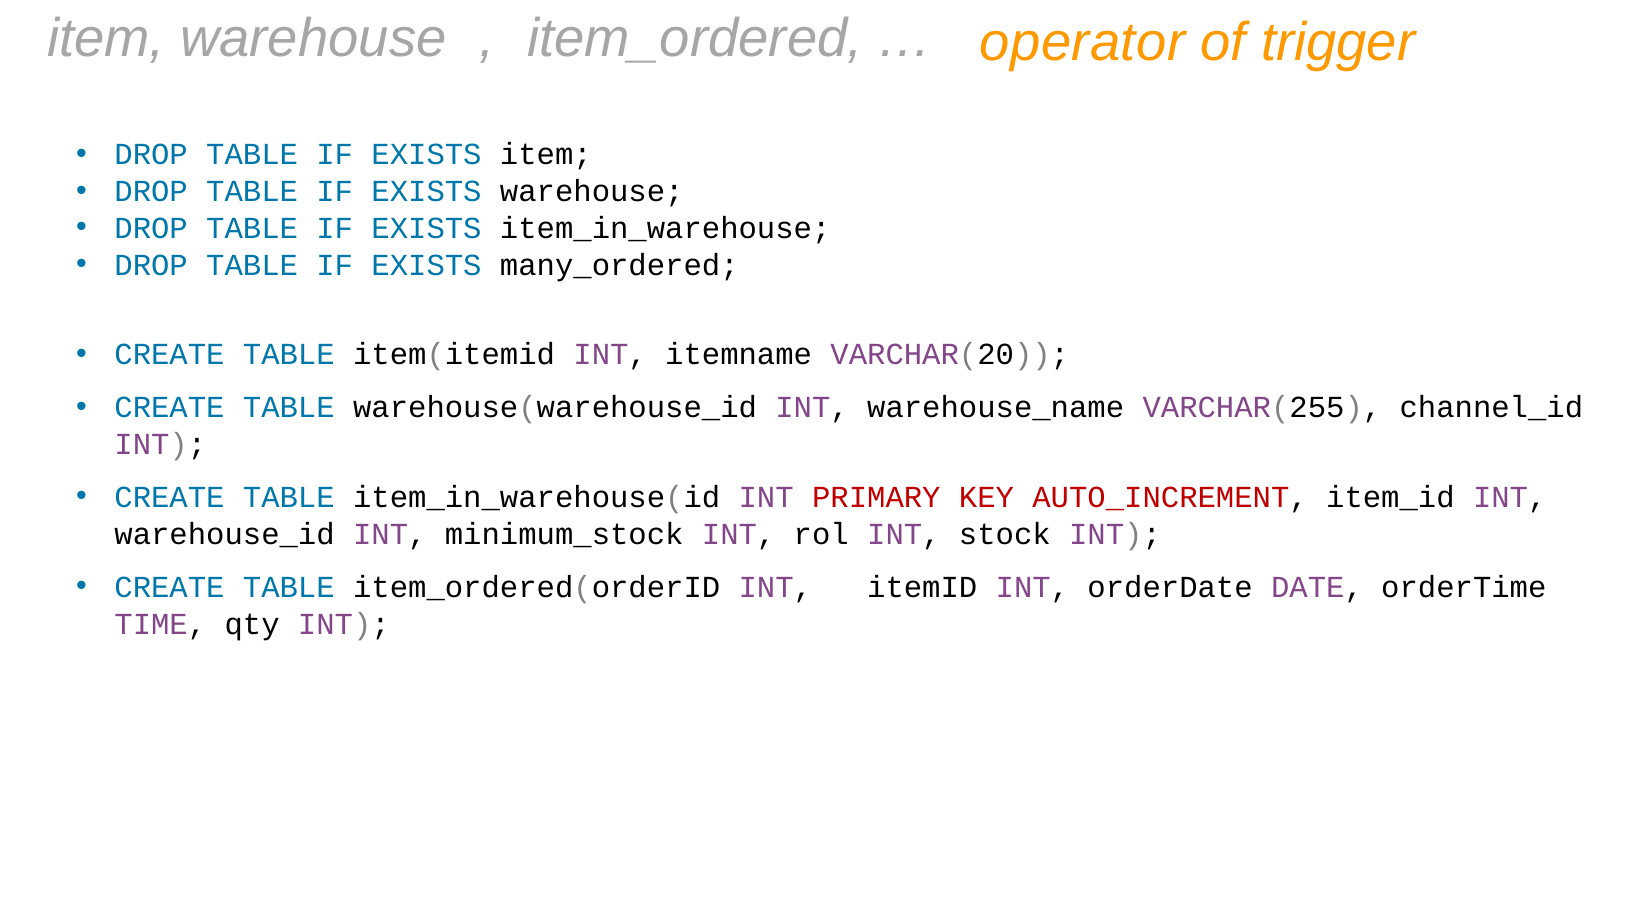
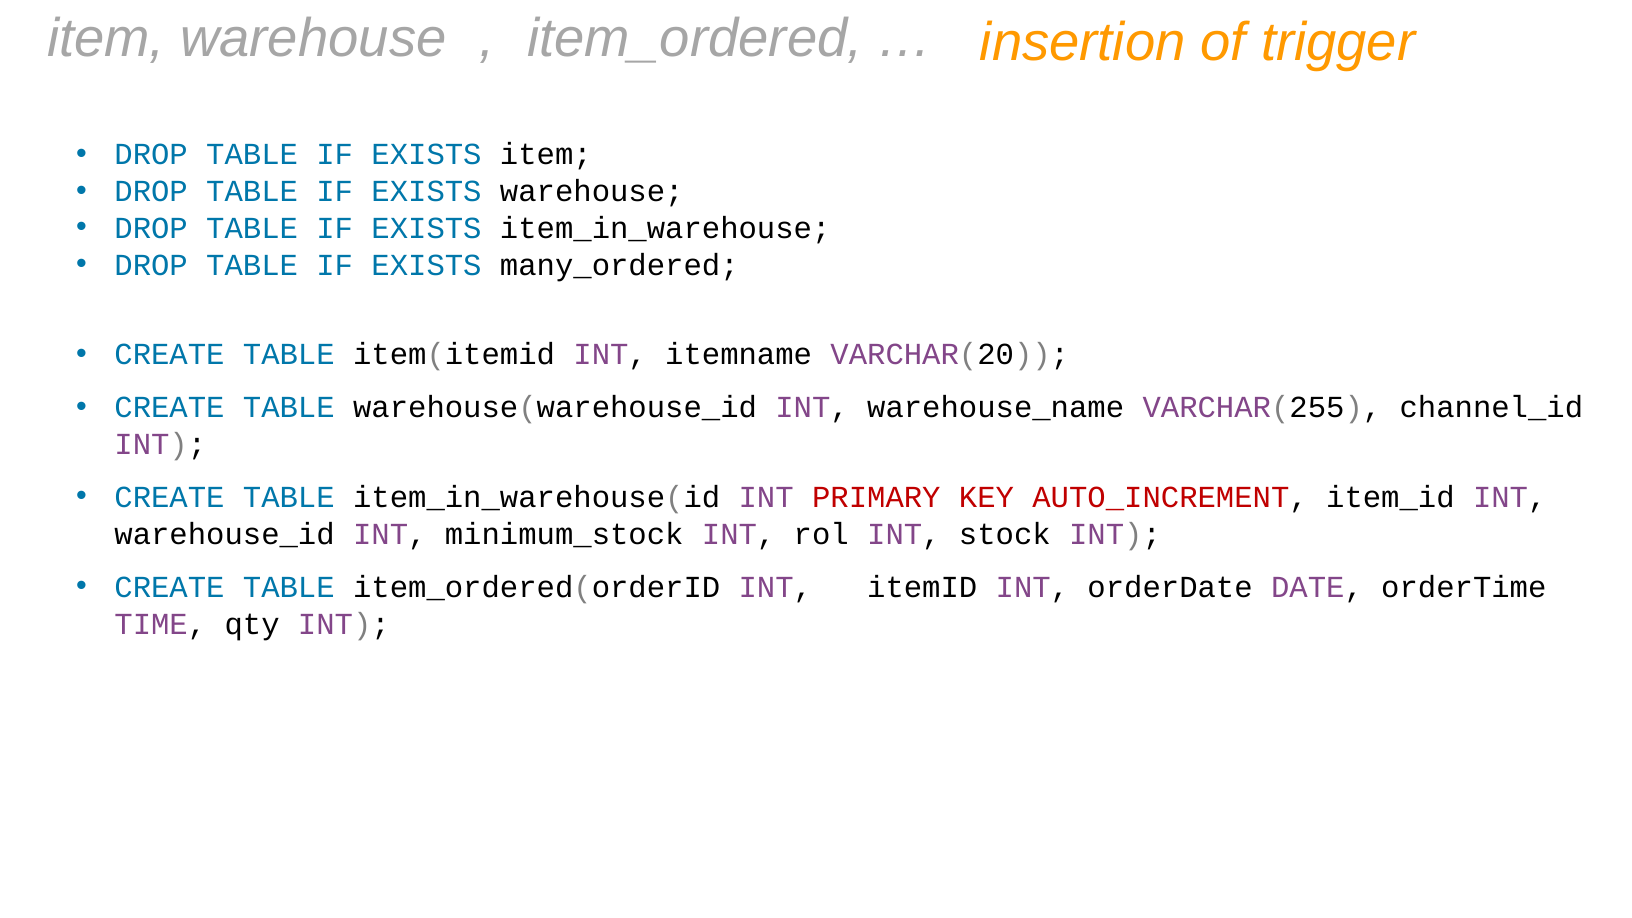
operator: operator -> insertion (1083, 42)
